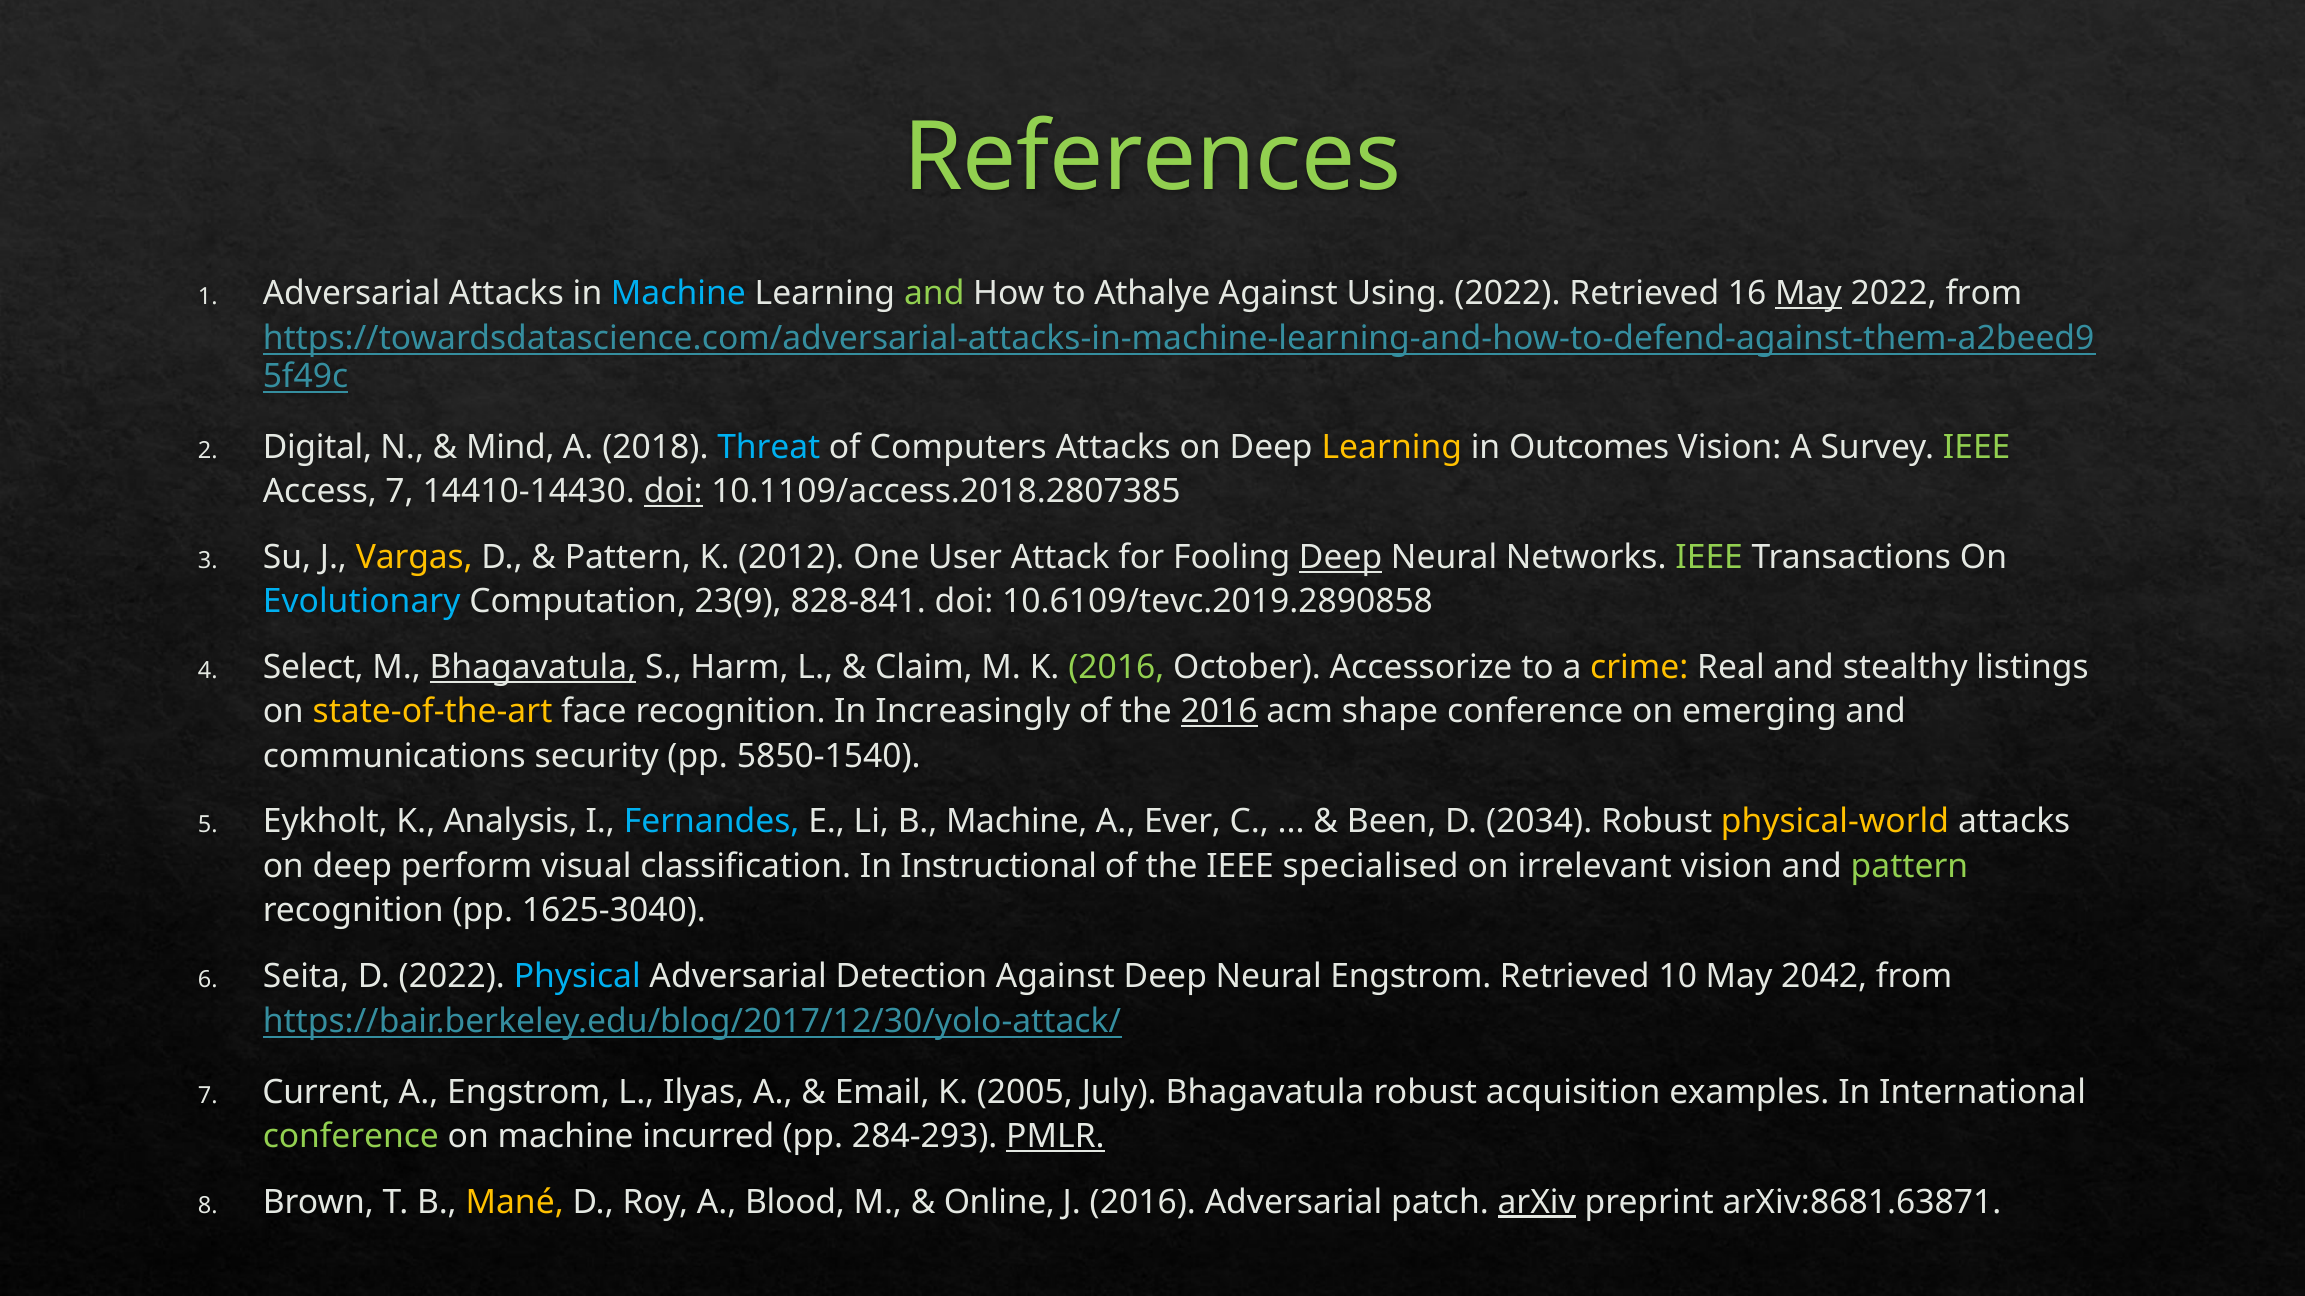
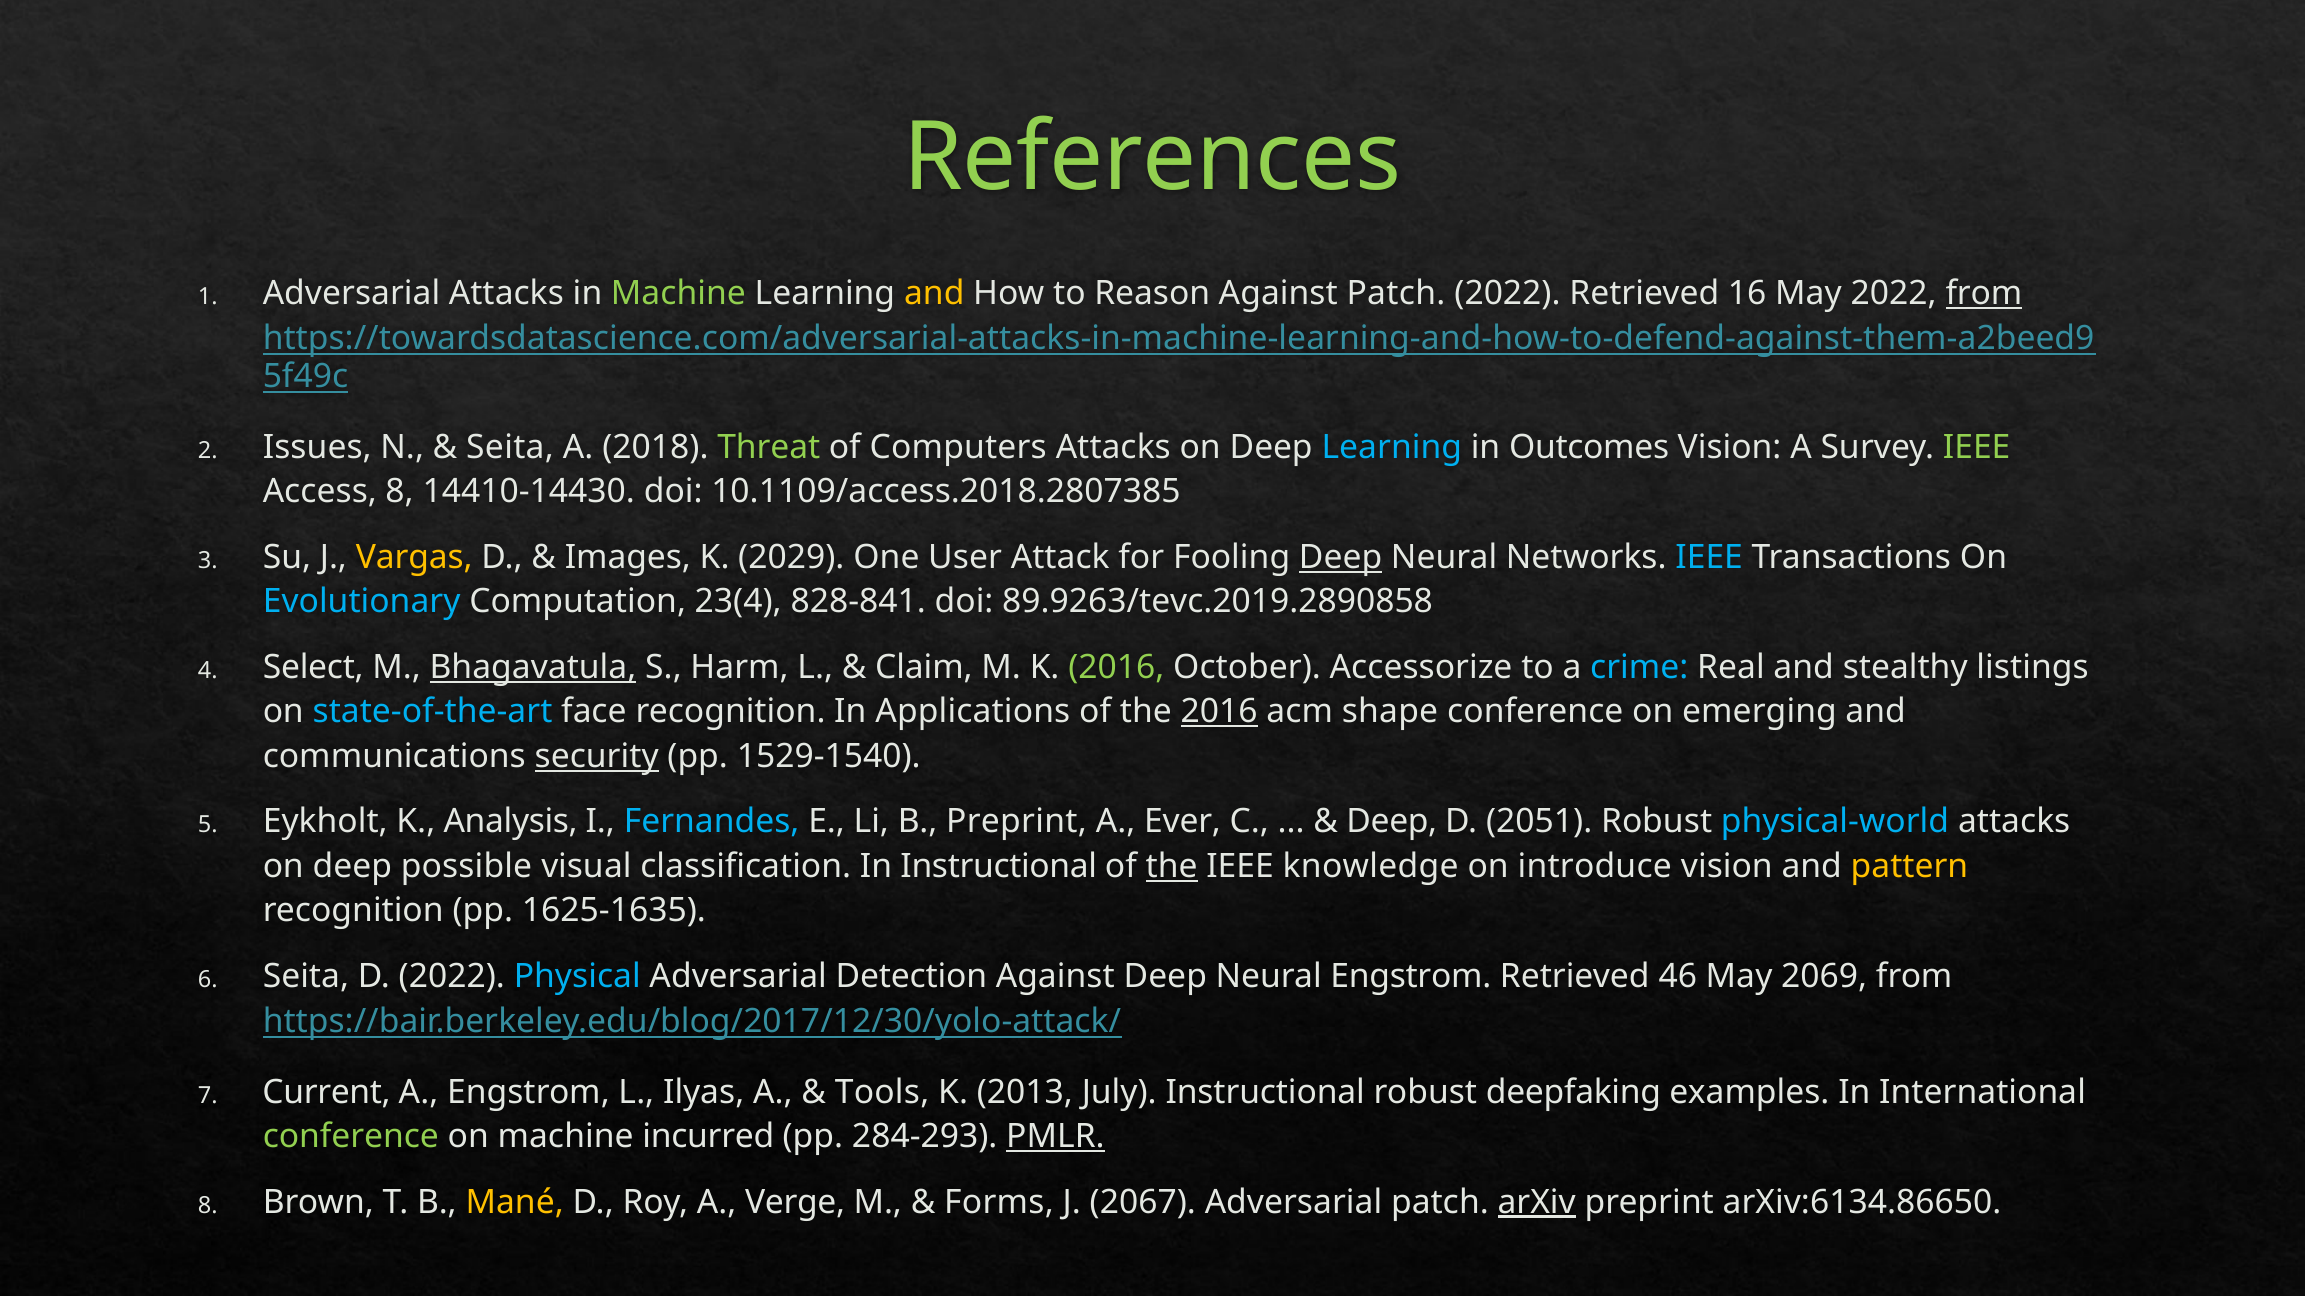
Machine colour: light blue -> light green (678, 293)
and colour: light green -> yellow (934, 293)
Athalye: Athalye -> Reason (1152, 293)
Against Using: Using -> Patch (1396, 293)
May underline: present -> none (1808, 293)
from underline: none -> present (1984, 293)
Digital: Digital -> Issues (317, 447)
Mind: Mind -> Seita (510, 447)
Threat colour: light blue -> light green (769, 447)
Learning colour: yellow -> light blue (1392, 447)
Access 7: 7 -> 8 (400, 492)
doi underline: present -> none (673, 492)
Pattern: Pattern -> Images (628, 557)
2012: 2012 -> 2029 (791, 557)
IEEE colour: light green -> light blue (1709, 557)
23(9: 23(9 -> 23(4 (738, 602)
10.6109/tevc.2019.2890858: 10.6109/tevc.2019.2890858 -> 89.9263/tevc.2019.2890858 (1218, 602)
crime colour: yellow -> light blue (1639, 668)
state-of-the-art colour: yellow -> light blue (433, 712)
Increasingly: Increasingly -> Applications (973, 712)
security underline: none -> present (597, 756)
5850-1540: 5850-1540 -> 1529-1540 (829, 756)
B Machine: Machine -> Preprint (1016, 822)
Been: Been -> Deep (1392, 822)
2034: 2034 -> 2051 (1539, 822)
physical-world colour: yellow -> light blue (1835, 822)
perform: perform -> possible (466, 866)
the underline: none -> present (1172, 866)
specialised: specialised -> knowledge (1371, 866)
irrelevant: irrelevant -> introduce (1595, 866)
pattern colour: light green -> yellow (1909, 866)
1625-3040: 1625-3040 -> 1625-1635 (614, 911)
10: 10 -> 46 (1678, 977)
2042: 2042 -> 2069 (1824, 977)
Email: Email -> Tools (882, 1093)
2005: 2005 -> 2013 (1025, 1093)
July Bhagavatula: Bhagavatula -> Instructional (1265, 1093)
acquisition: acquisition -> deepfaking (1573, 1093)
Blood: Blood -> Verge (795, 1203)
Online: Online -> Forms (999, 1203)
J 2016: 2016 -> 2067 (1143, 1203)
arXiv:8681.63871: arXiv:8681.63871 -> arXiv:6134.86650 (1862, 1203)
